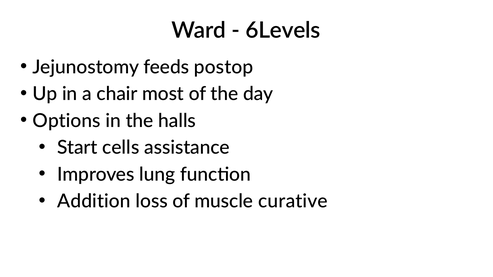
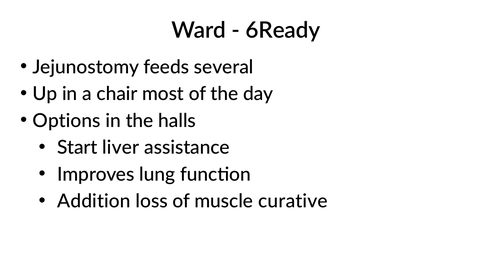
6Levels: 6Levels -> 6Ready (283, 31)
postop: postop -> several (224, 67)
cells: cells -> liver (121, 148)
